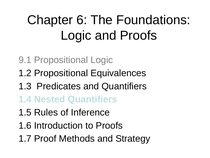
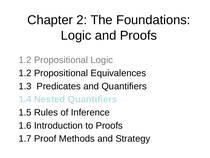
6: 6 -> 2 (82, 20)
9.1: 9.1 -> 1.2 (25, 60)
